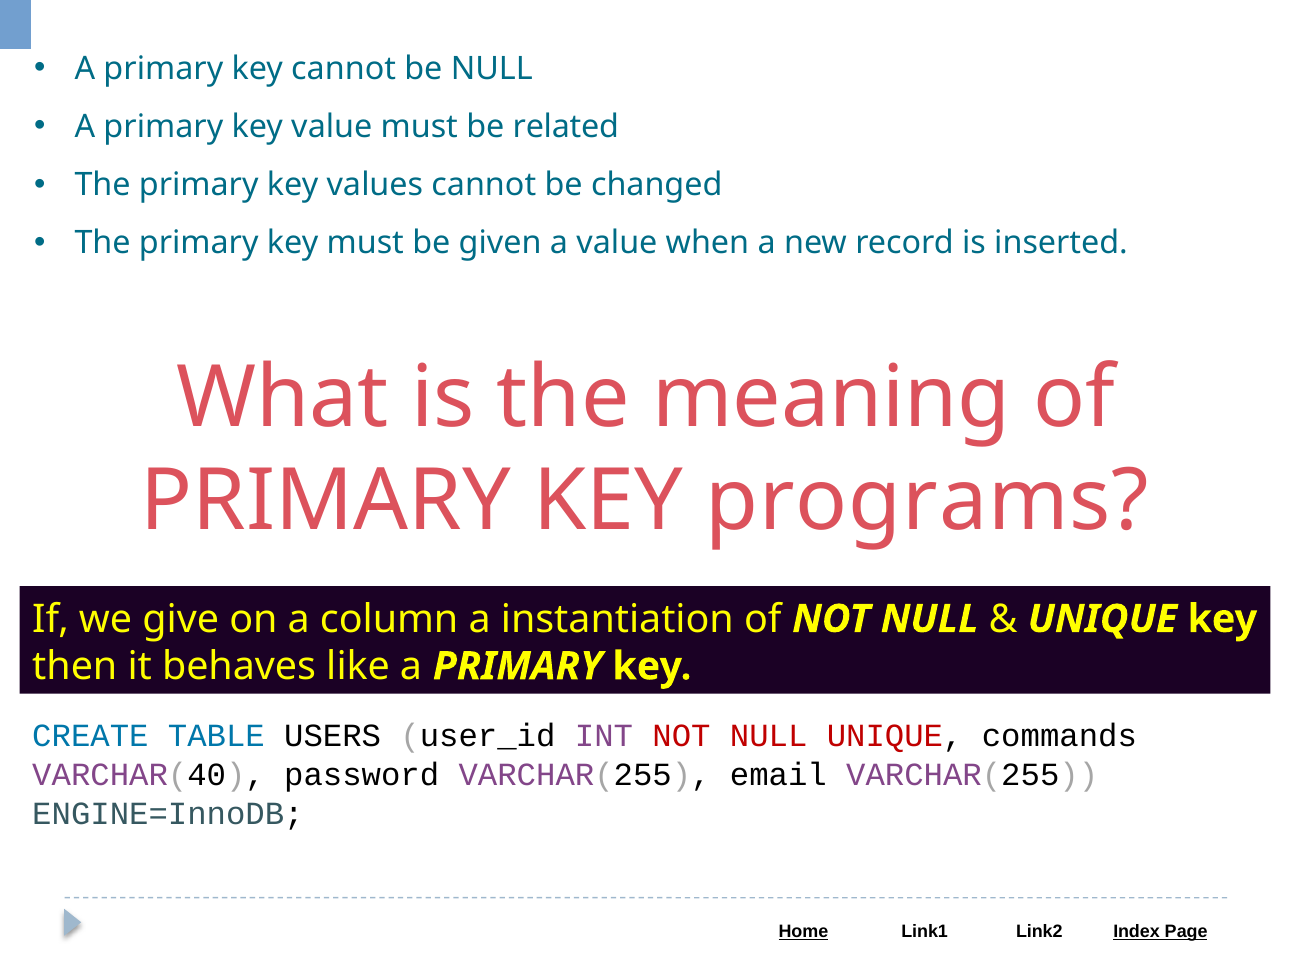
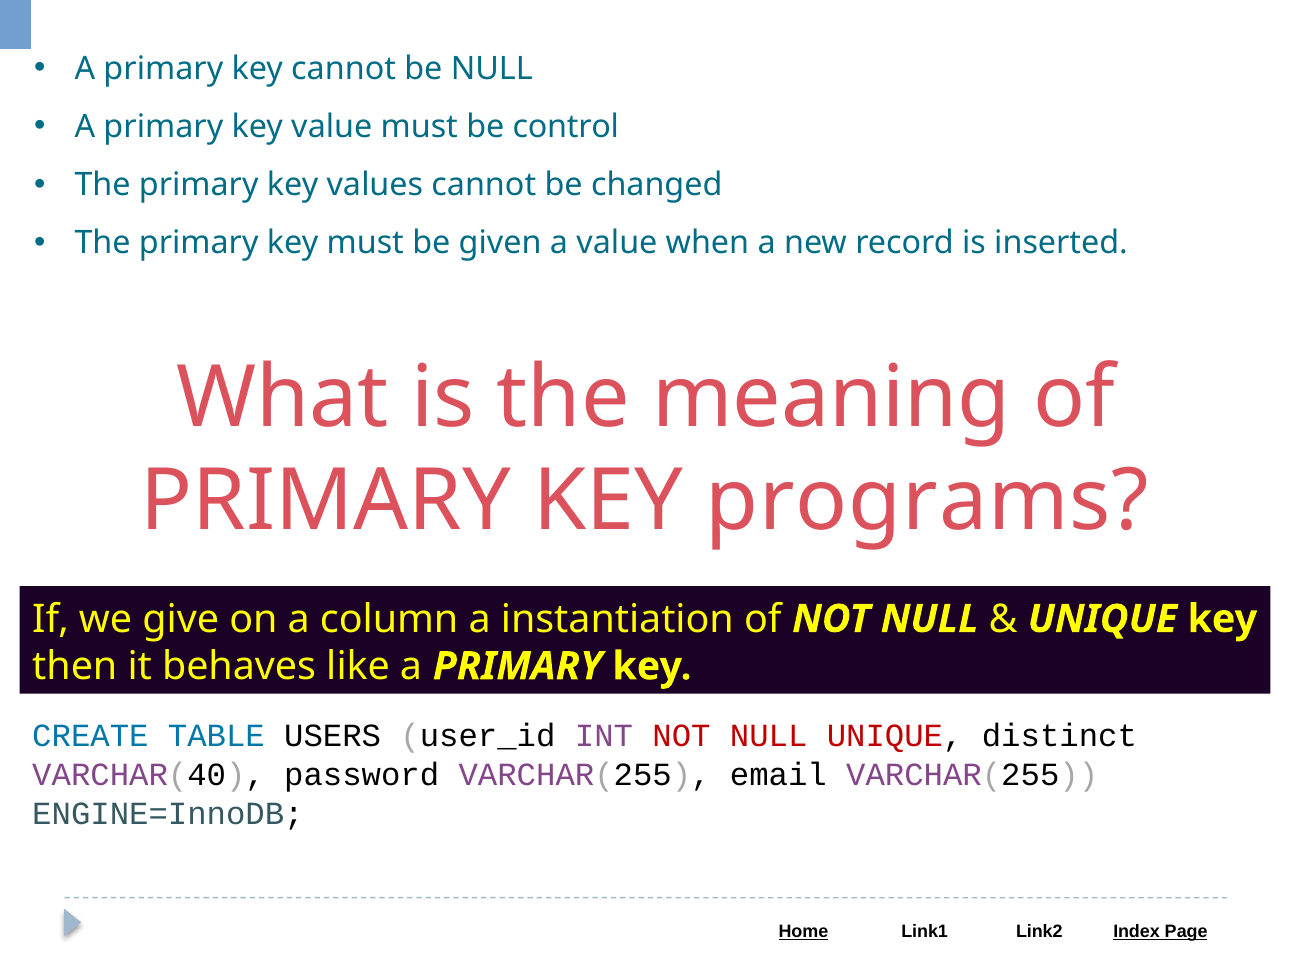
related: related -> control (566, 127)
commands: commands -> distinct (1059, 736)
